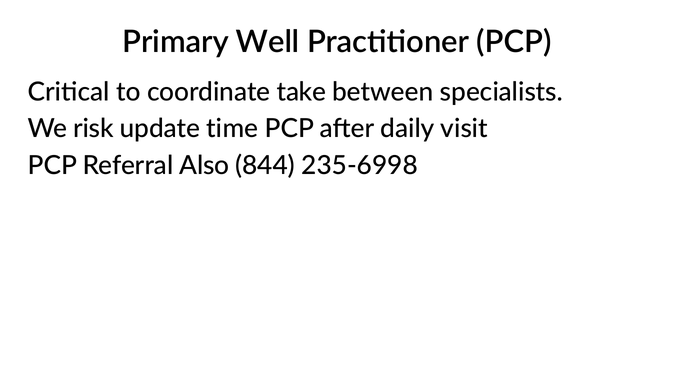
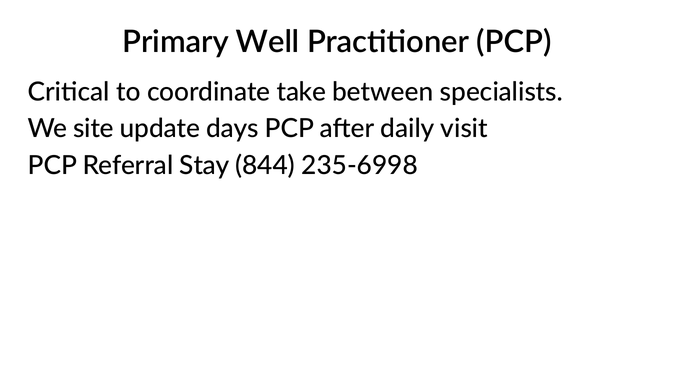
risk: risk -> site (93, 129)
time: time -> days (232, 129)
Also: Also -> Stay (204, 166)
